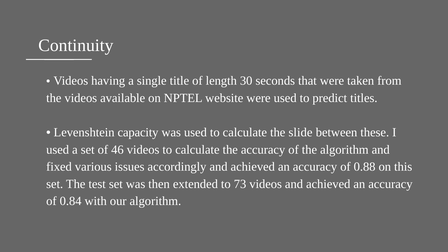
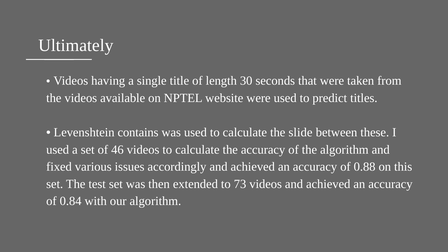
Continuity: Continuity -> Ultimately (76, 45)
capacity: capacity -> contains (138, 132)
